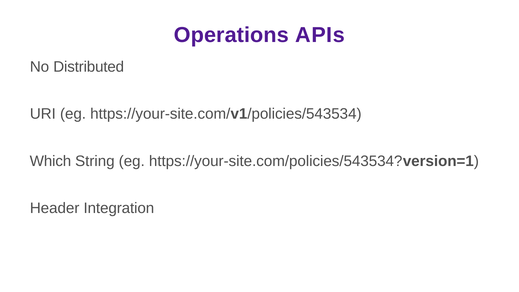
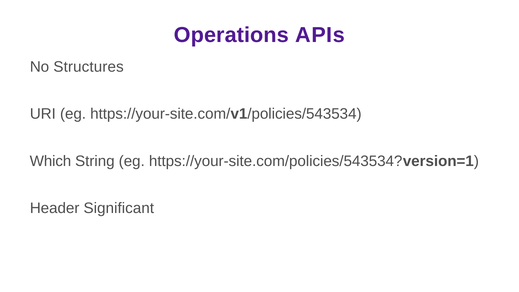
Distributed: Distributed -> Structures (89, 67)
Integration: Integration -> Significant (119, 208)
